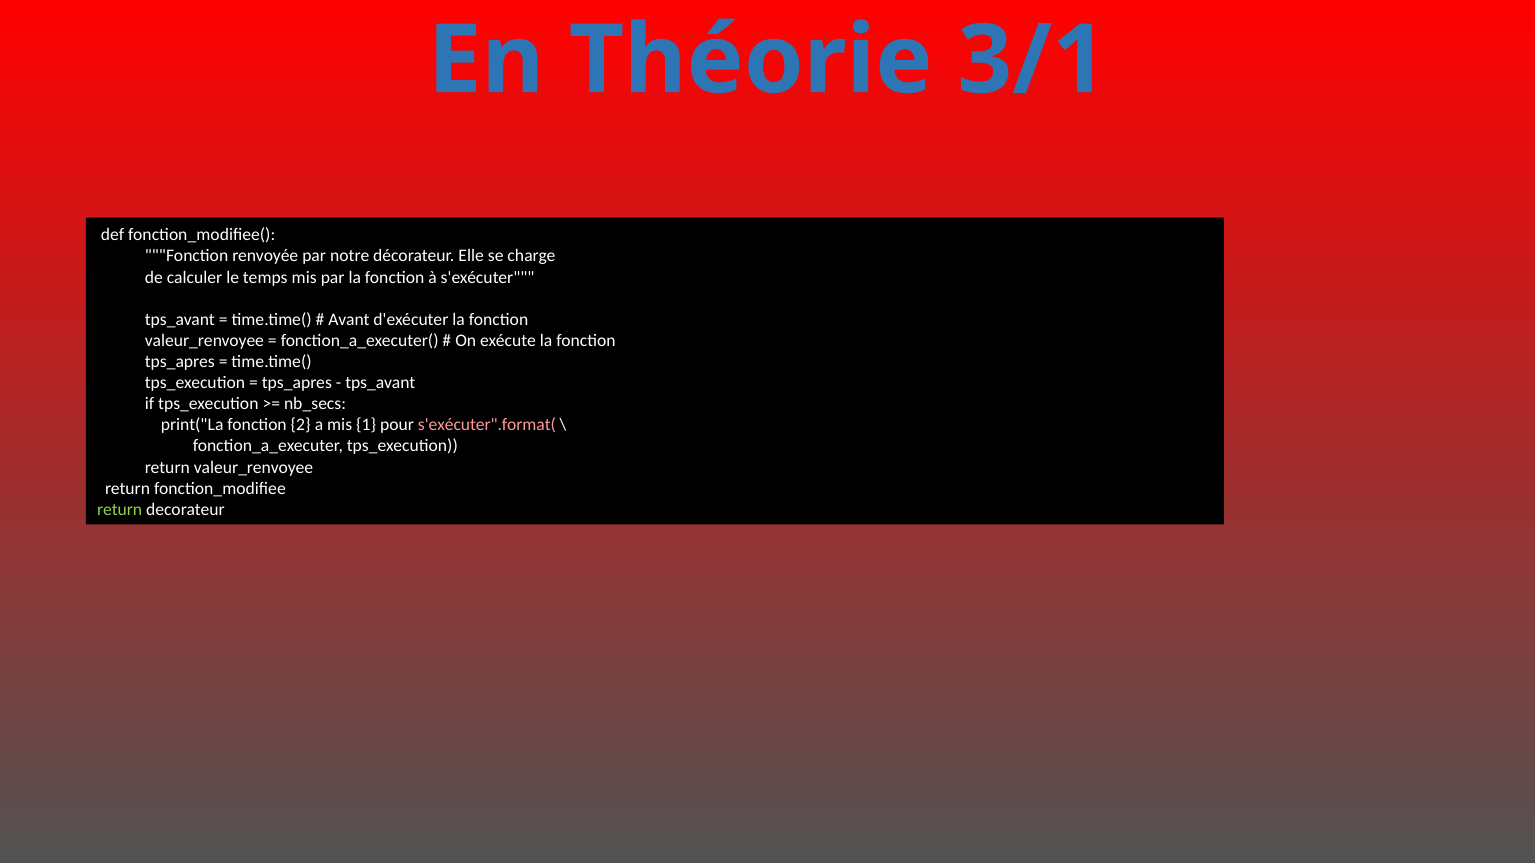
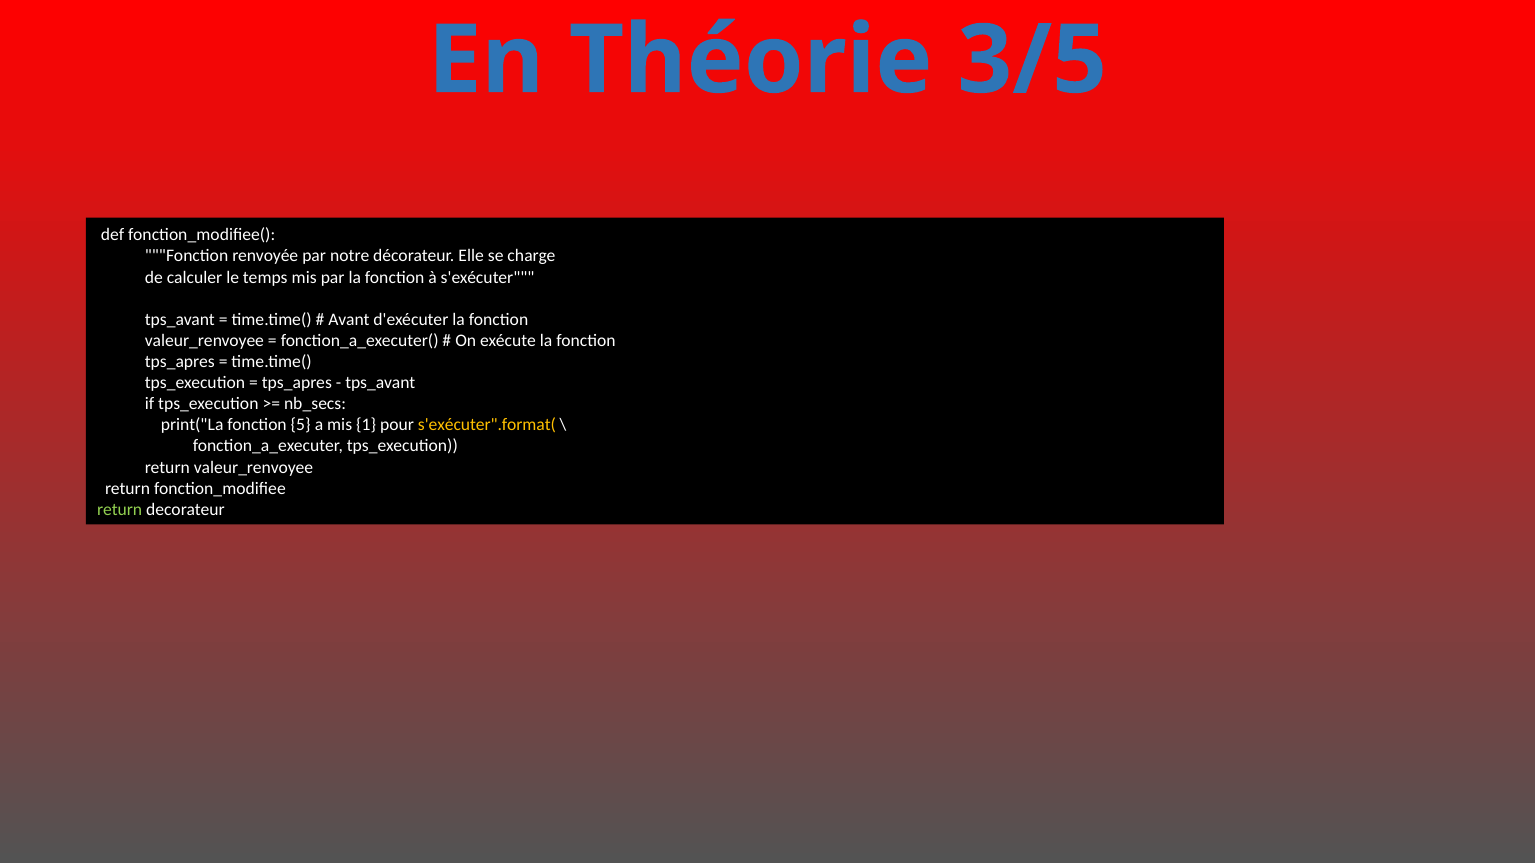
3/1: 3/1 -> 3/5 (1032, 61)
2: 2 -> 5 (301, 425)
s'exécuter".format( colour: pink -> yellow (487, 425)
